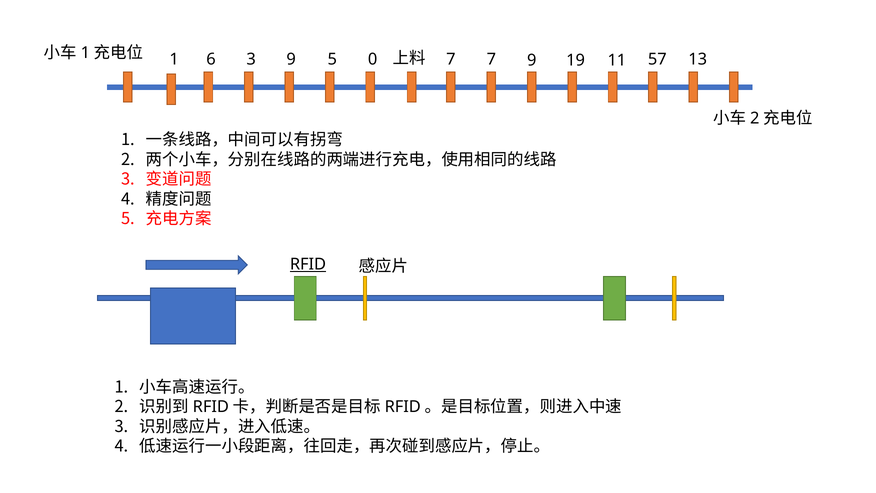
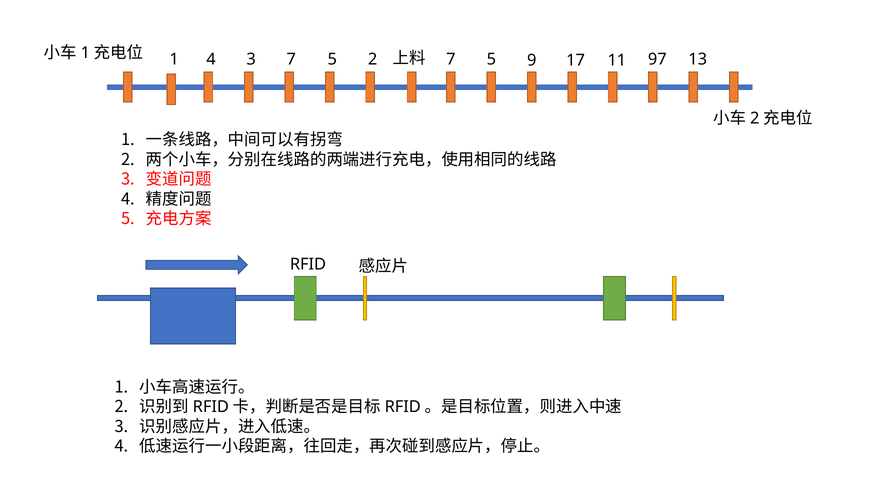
1 6: 6 -> 4 (211, 60)
3 9: 9 -> 7 (291, 60)
5 0: 0 -> 2 (373, 60)
7: 7 -> 5 (491, 60)
19: 19 -> 17 (576, 60)
57: 57 -> 97 (657, 60)
RFID underline: present -> none (308, 264)
